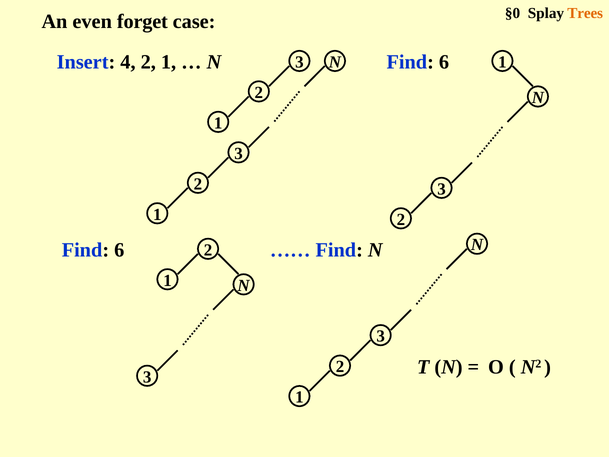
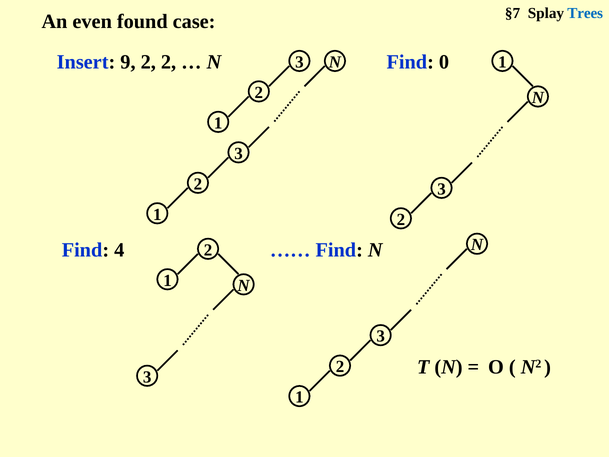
§0: §0 -> §7 (513, 13)
Trees colour: orange -> blue (585, 13)
forget: forget -> found (142, 22)
4: 4 -> 9 (128, 62)
1: 1 -> 2 (169, 62)
6: 6 -> 0 (444, 62)
6: 6 -> 4 (119, 250)
